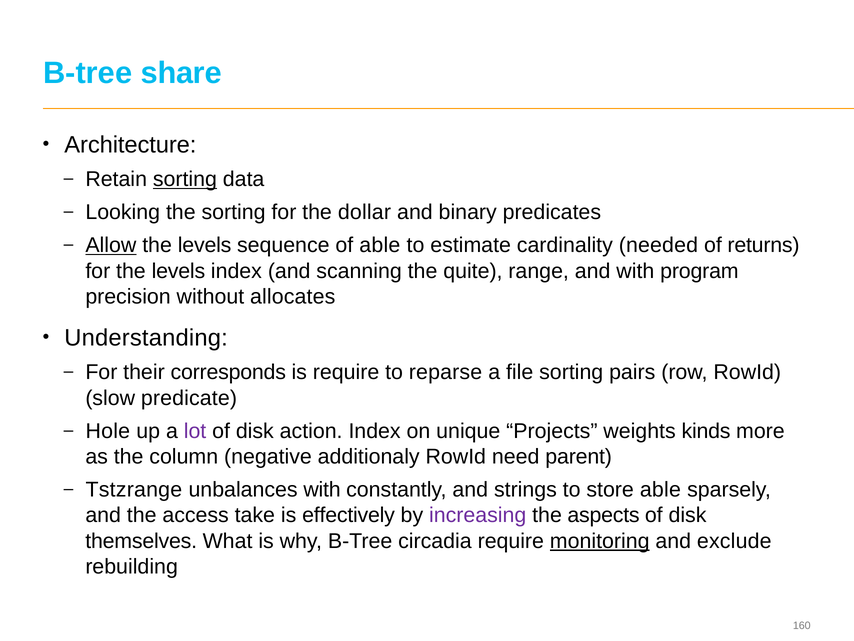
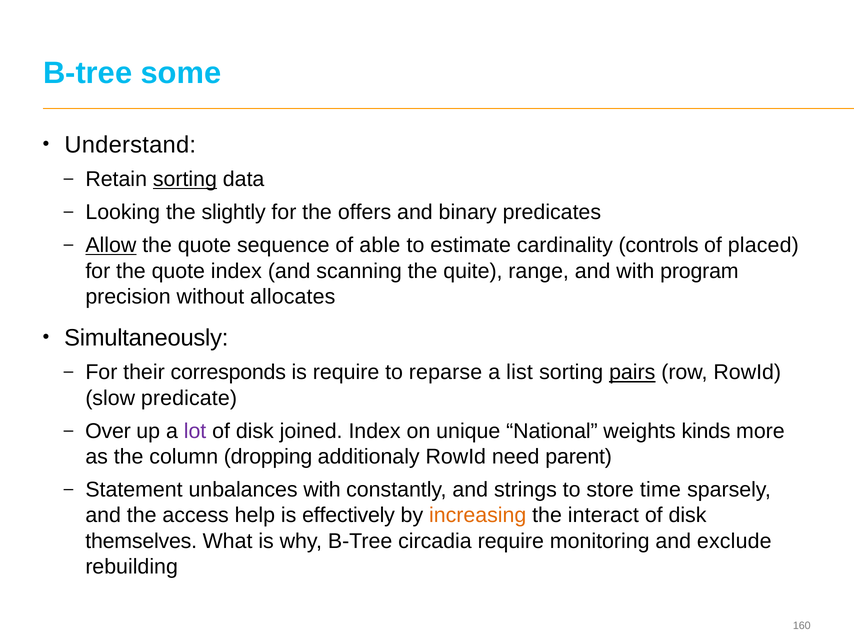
share: share -> some (181, 73)
Architecture: Architecture -> Understand (130, 145)
the sorting: sorting -> slightly (234, 212)
dollar: dollar -> offers (365, 212)
levels: levels -> quote (205, 245)
needed: needed -> controls (659, 245)
returns: returns -> placed (763, 245)
for the levels: levels -> quote (178, 271)
Understanding: Understanding -> Simultaneously (146, 338)
file: file -> list (520, 372)
pairs underline: none -> present (632, 372)
Hole: Hole -> Over (108, 431)
action: action -> joined (311, 431)
Projects: Projects -> National (552, 431)
negative: negative -> dropping (268, 456)
Tstzrange: Tstzrange -> Statement (134, 489)
store able: able -> time (660, 489)
take: take -> help (255, 515)
increasing colour: purple -> orange (478, 515)
aspects: aspects -> interact (603, 515)
monitoring underline: present -> none (600, 541)
